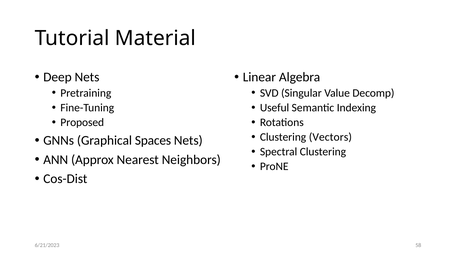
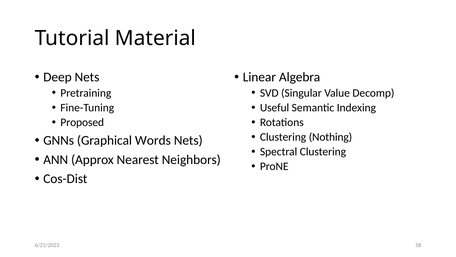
Vectors: Vectors -> Nothing (330, 137)
Spaces: Spaces -> Words (153, 140)
